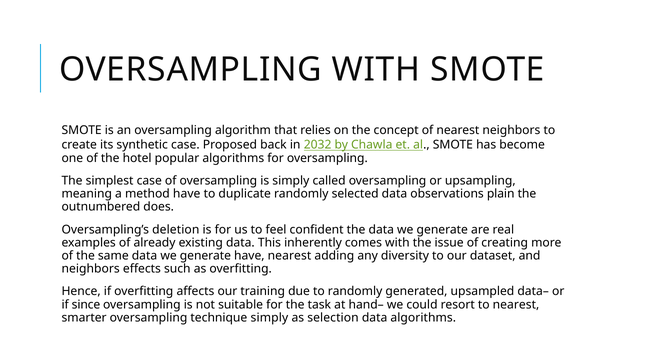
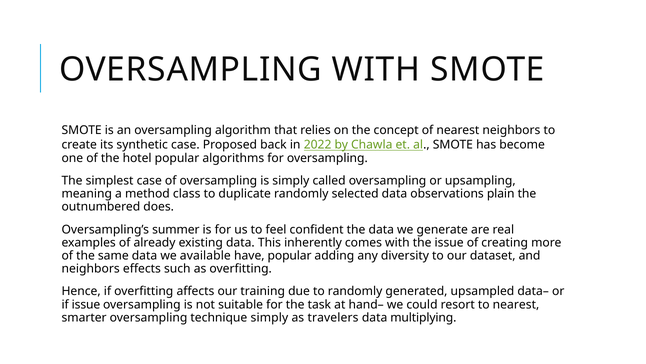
2032: 2032 -> 2022 (318, 144)
method have: have -> class (187, 194)
deletion: deletion -> summer (176, 229)
same data we generate: generate -> available (205, 255)
have nearest: nearest -> popular (290, 255)
if since: since -> issue (86, 304)
selection: selection -> travelers (333, 317)
data algorithms: algorithms -> multiplying (423, 317)
